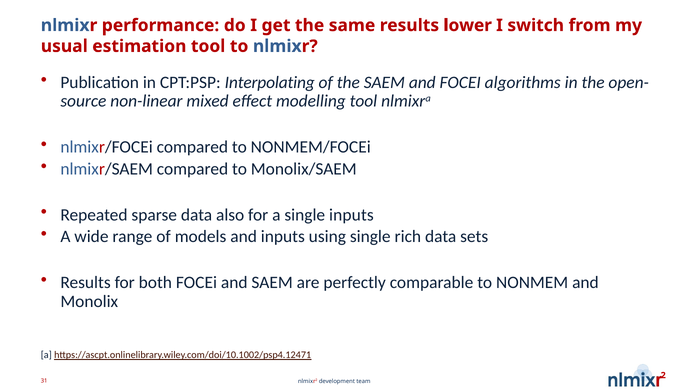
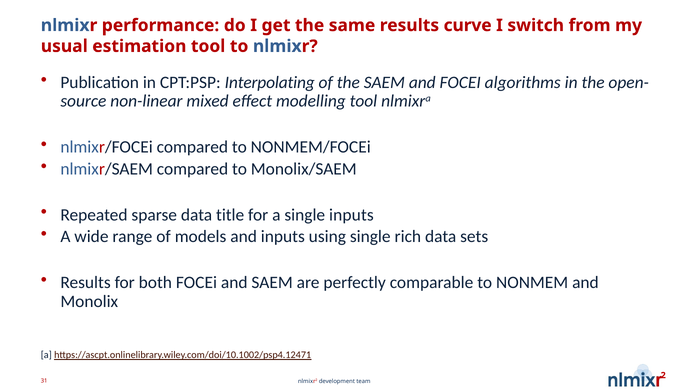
lower: lower -> curve (468, 25)
also: also -> title (230, 215)
